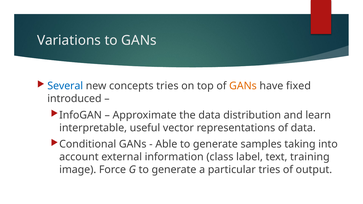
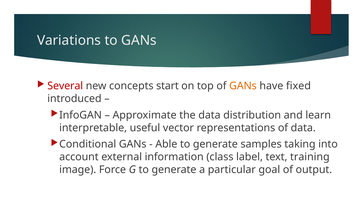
Several colour: blue -> red (65, 86)
concepts tries: tries -> start (167, 86)
particular tries: tries -> goal (269, 170)
